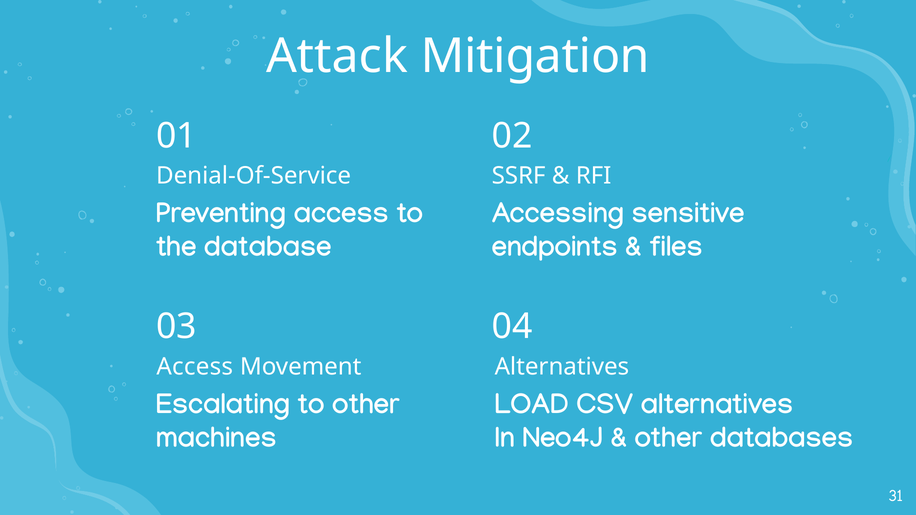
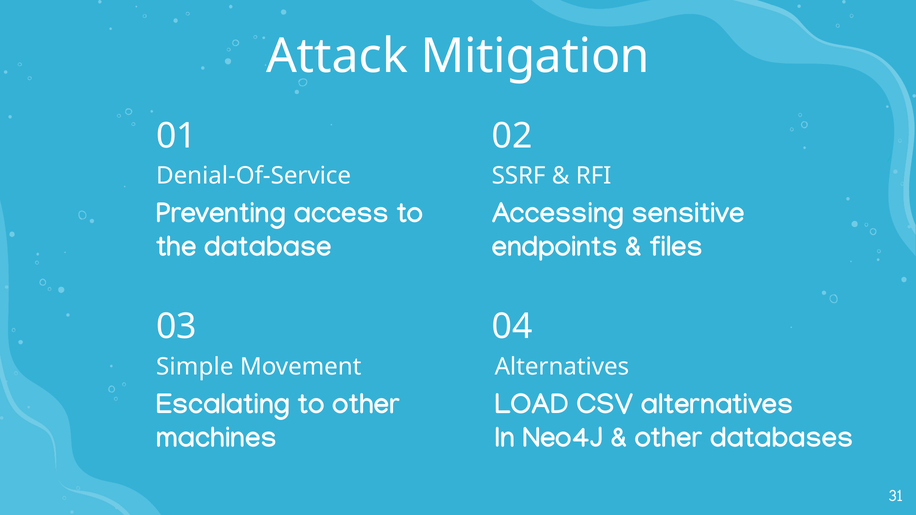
Access: Access -> Simple (195, 367)
